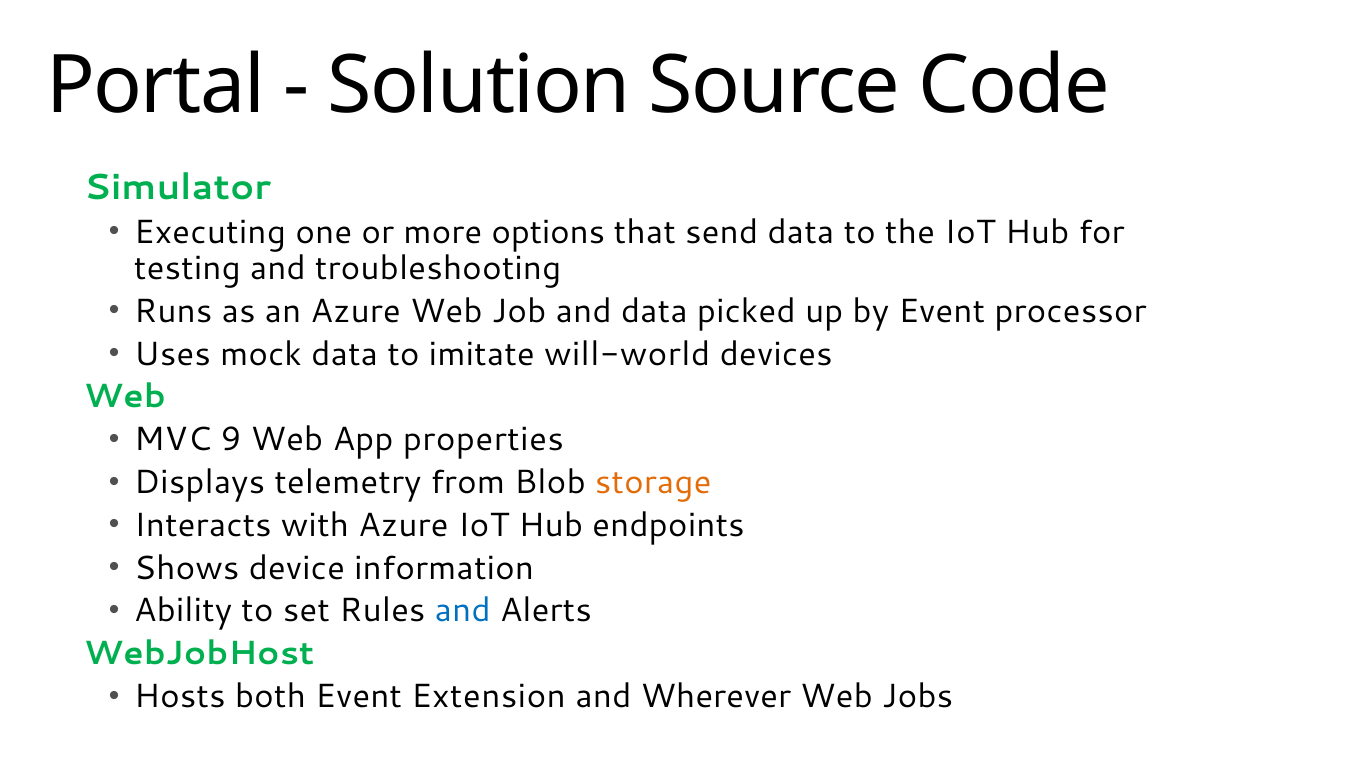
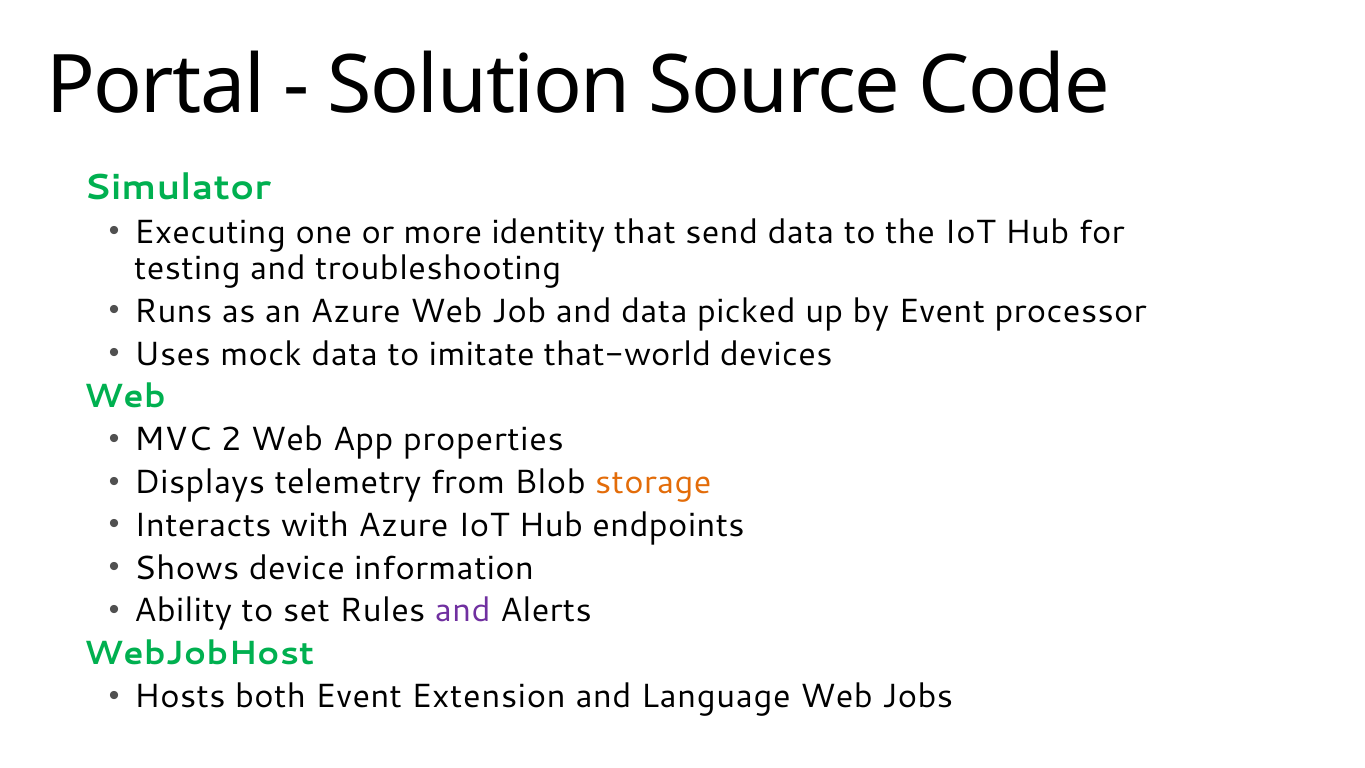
options: options -> identity (548, 232)
will-world: will-world -> that-world (627, 354)
9: 9 -> 2 (231, 439)
and colour: blue -> purple (463, 611)
Wherever: Wherever -> Language (716, 696)
